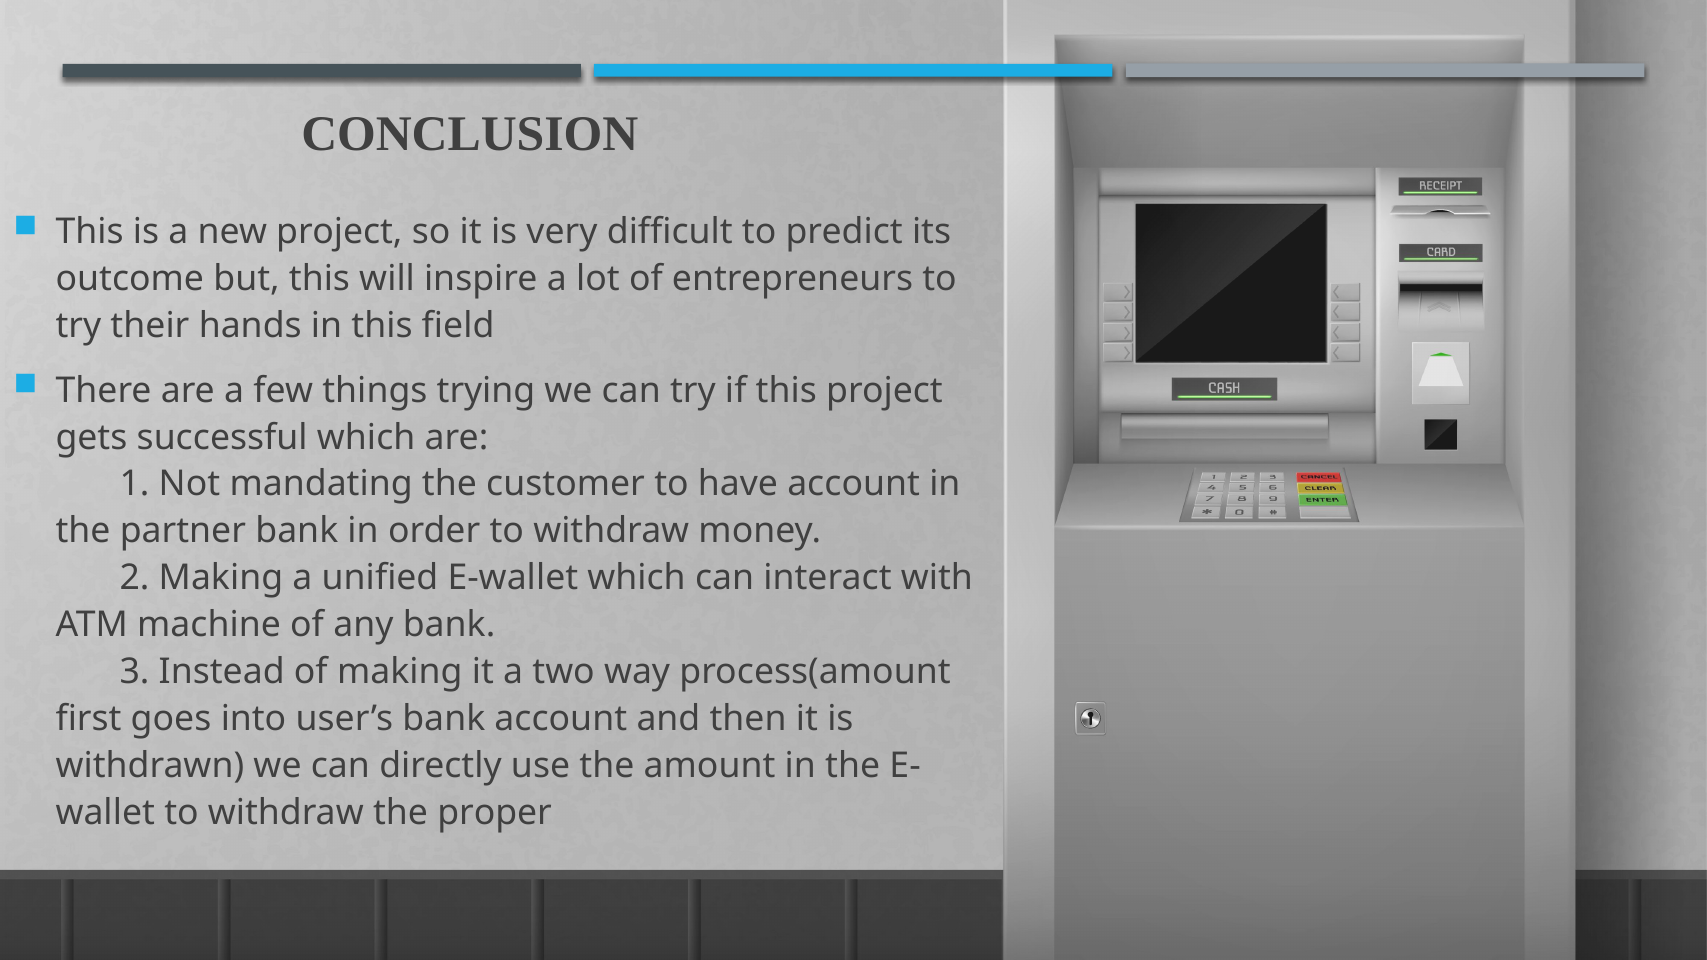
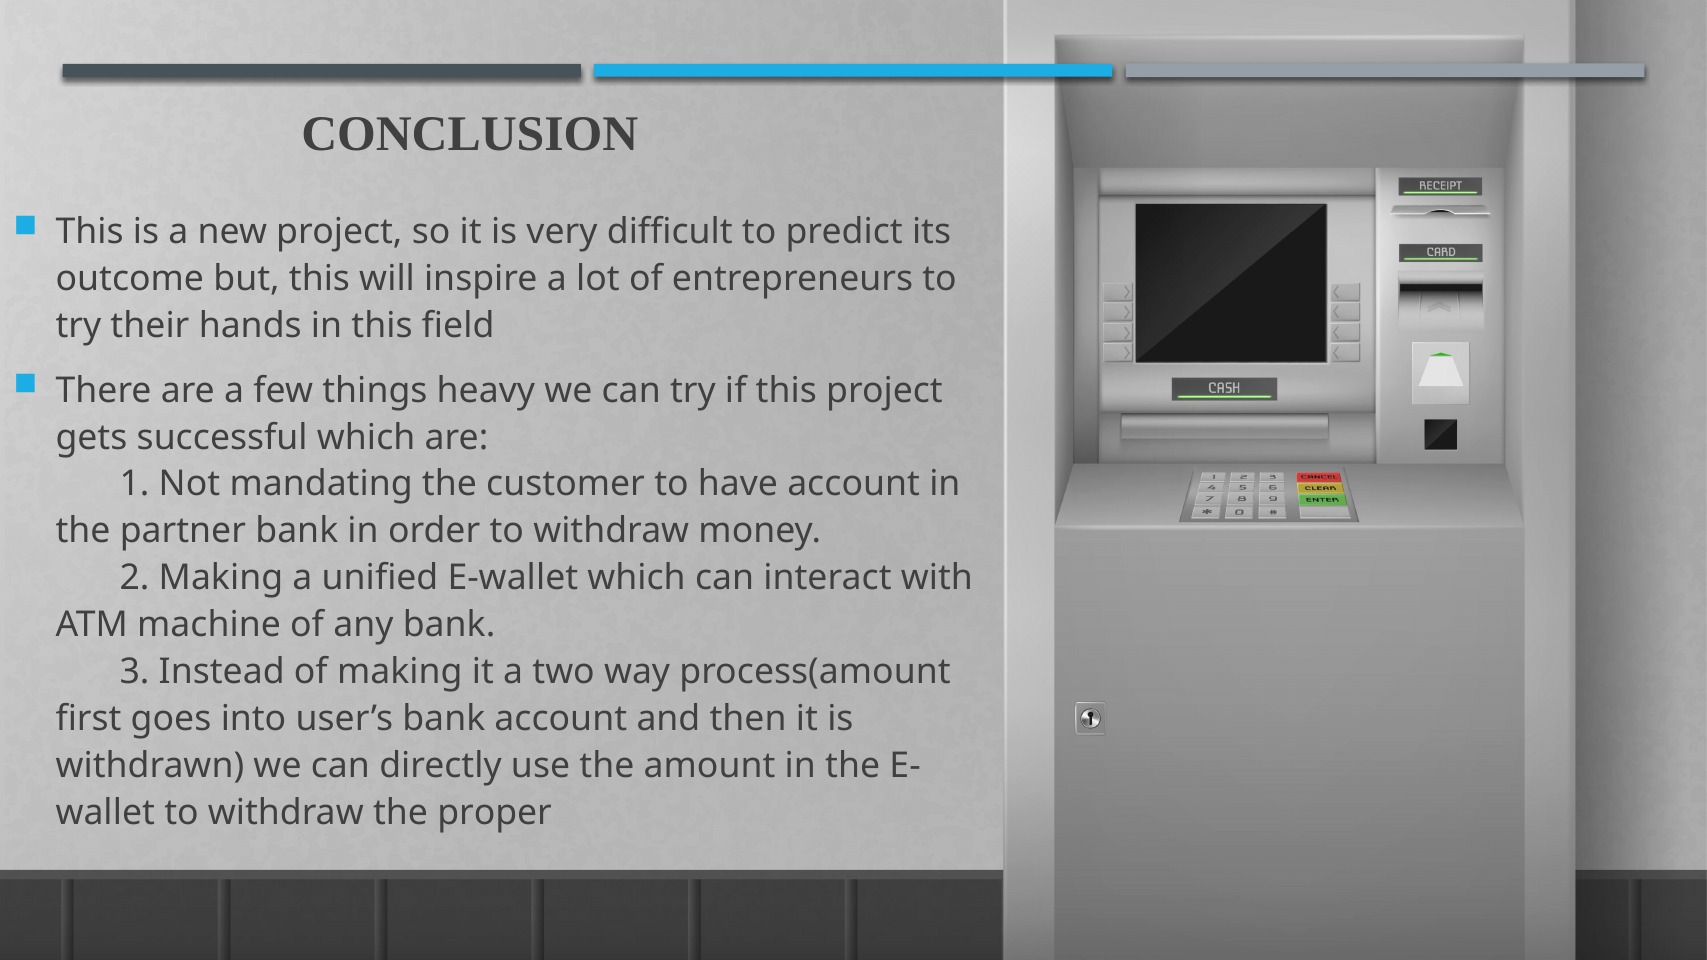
trying: trying -> heavy (486, 390)
